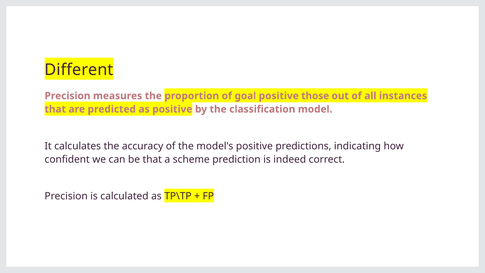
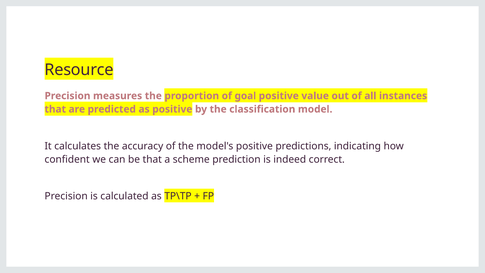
Different: Different -> Resource (79, 70)
those: those -> value (315, 96)
